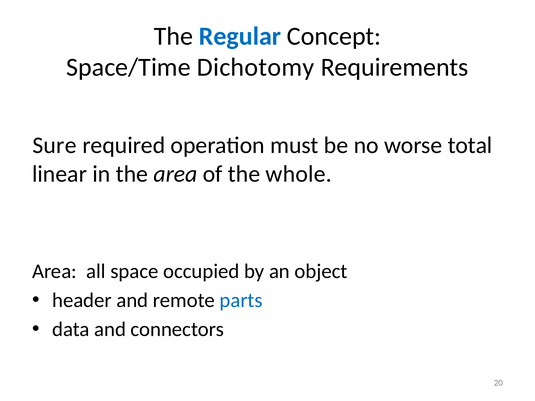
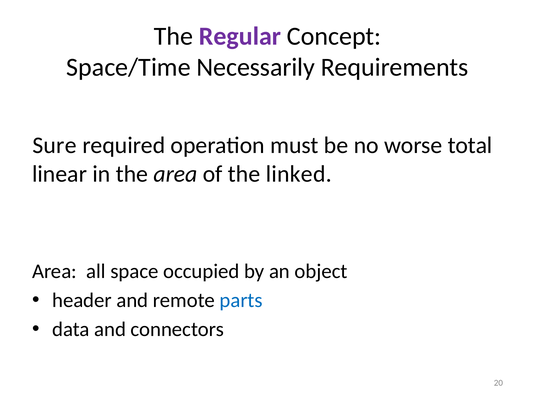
Regular colour: blue -> purple (240, 36)
Dichotomy: Dichotomy -> Necessarily (256, 67)
whole: whole -> linked (299, 174)
